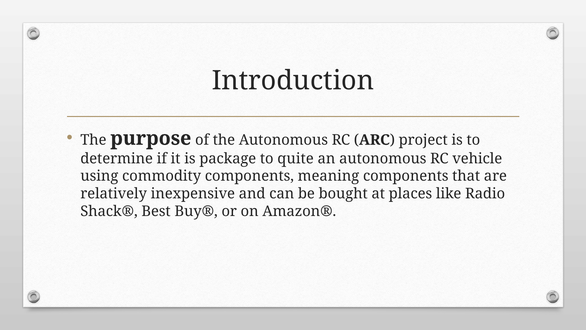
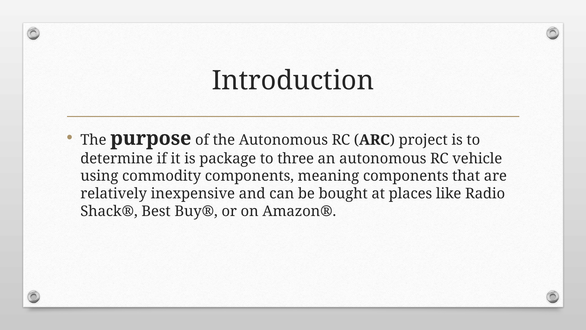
quite: quite -> three (296, 158)
